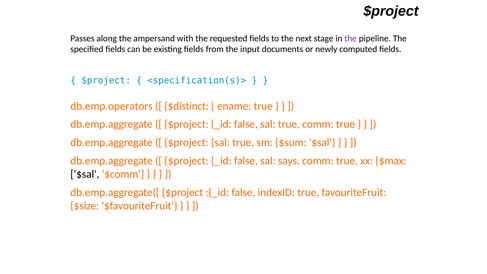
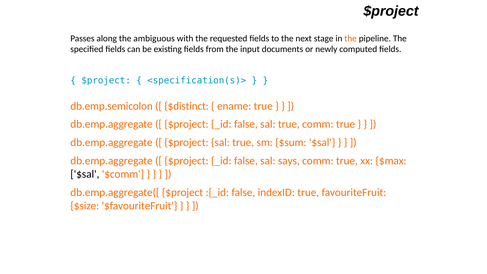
ampersand: ampersand -> ambiguous (154, 38)
the colour: purple -> orange (351, 38)
db.emp.operators: db.emp.operators -> db.emp.semicolon (112, 106)
